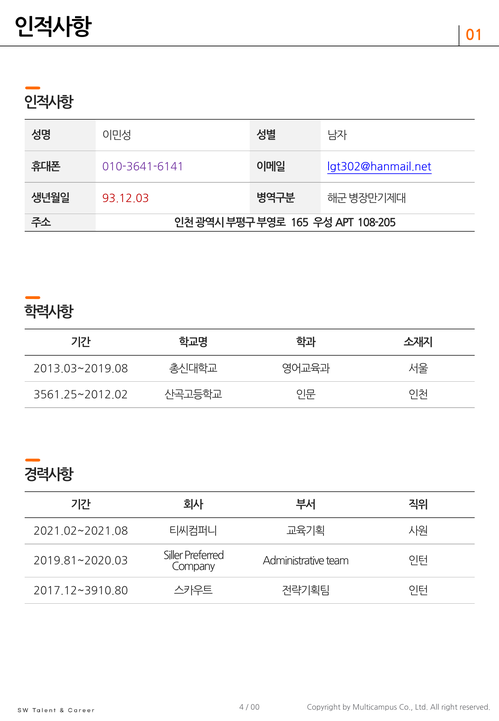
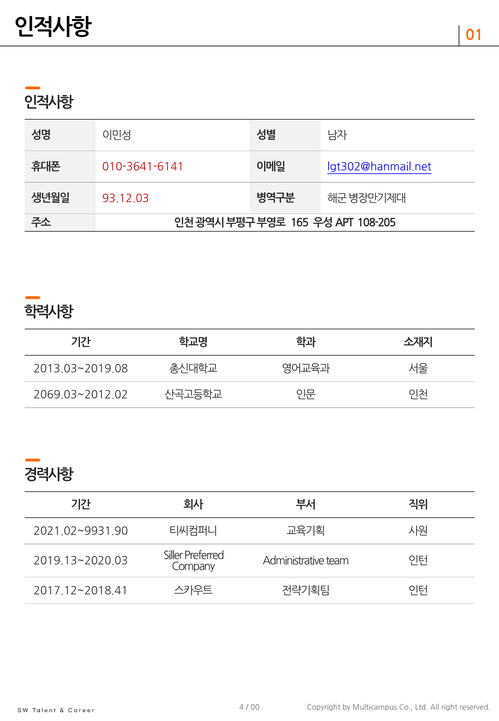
010-3641-6141 colour: purple -> red (143, 167)
3561.25~2012.02: 3561.25~2012.02 -> 2069.03~2012.02 (81, 395)
2021.02~2021.08: 2021.02~2021.08 -> 2021.02~9931.90 (81, 531)
2019.81~2020.03: 2019.81~2020.03 -> 2019.13~2020.03 (81, 561)
2017.12~3910.80: 2017.12~3910.80 -> 2017.12~2018.41 (81, 590)
